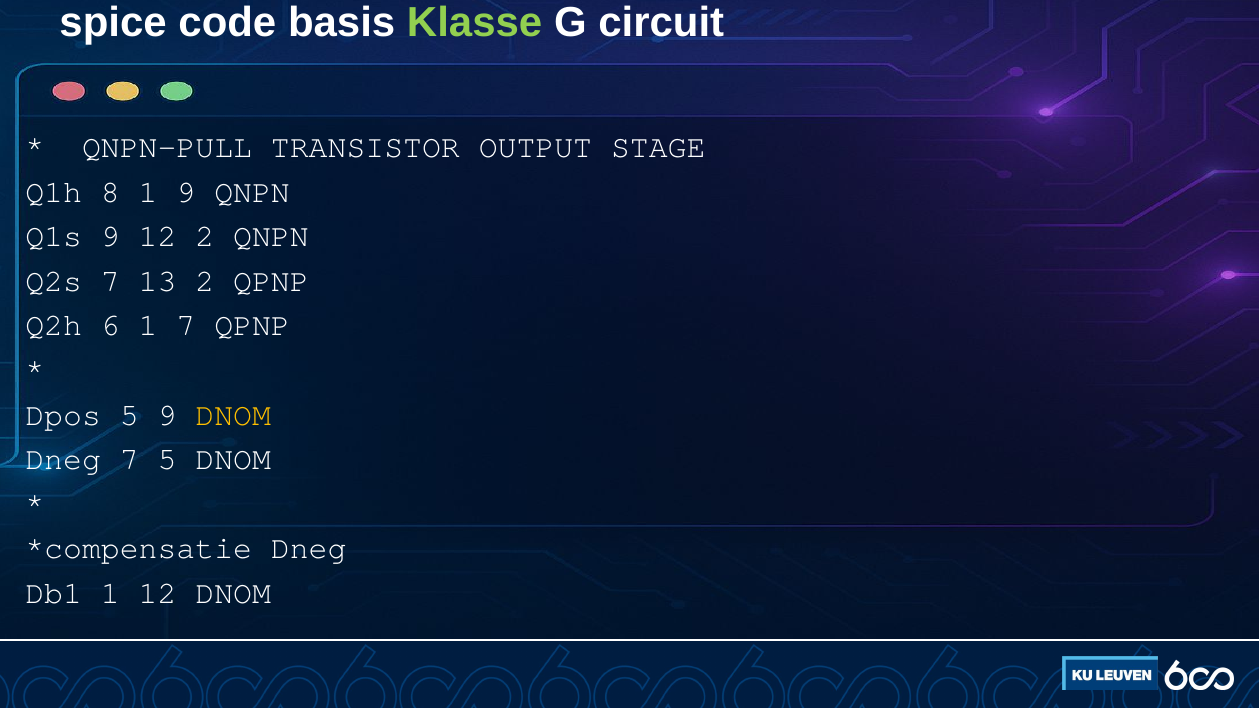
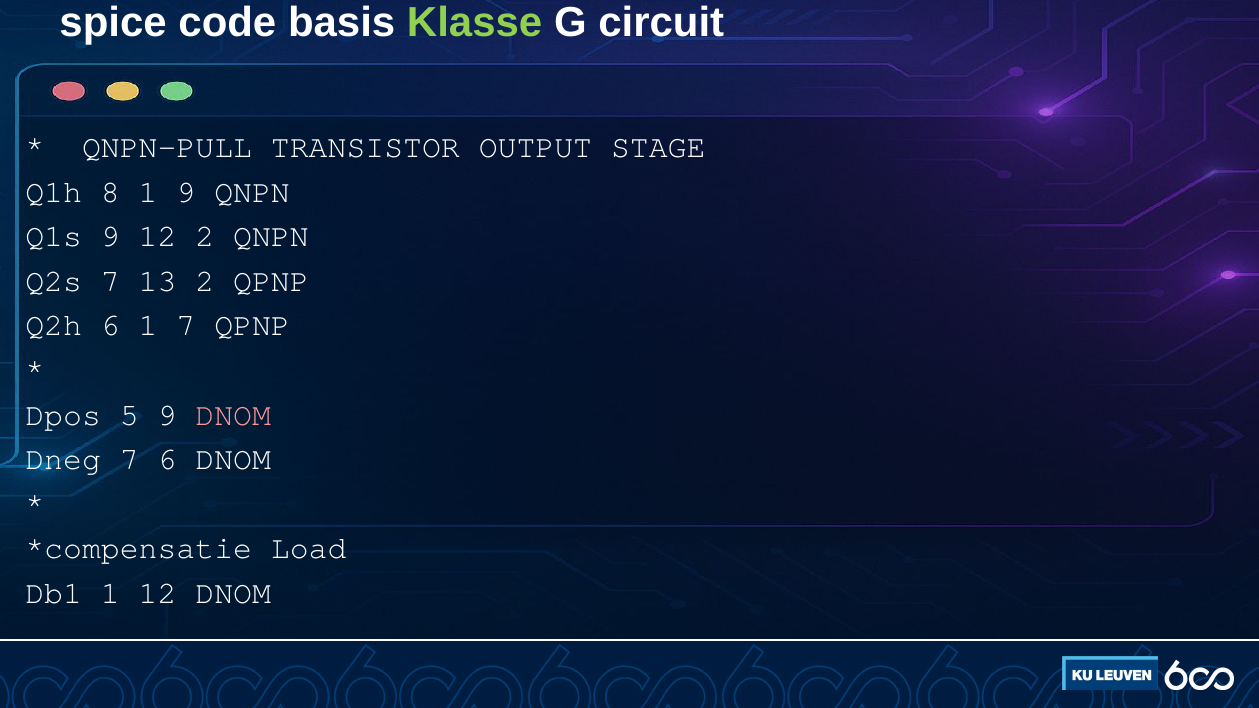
DNOM colour: yellow -> pink (233, 415)
7 5: 5 -> 6 (167, 459)
Dneg: Dneg -> Load (309, 549)
